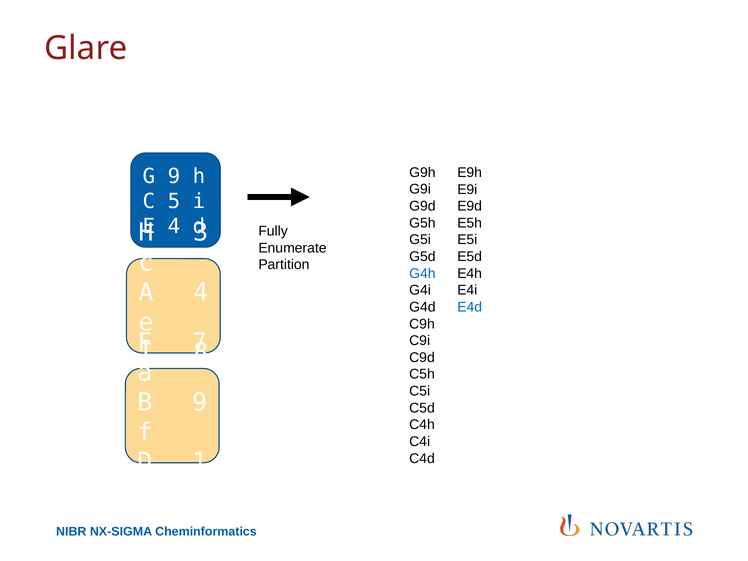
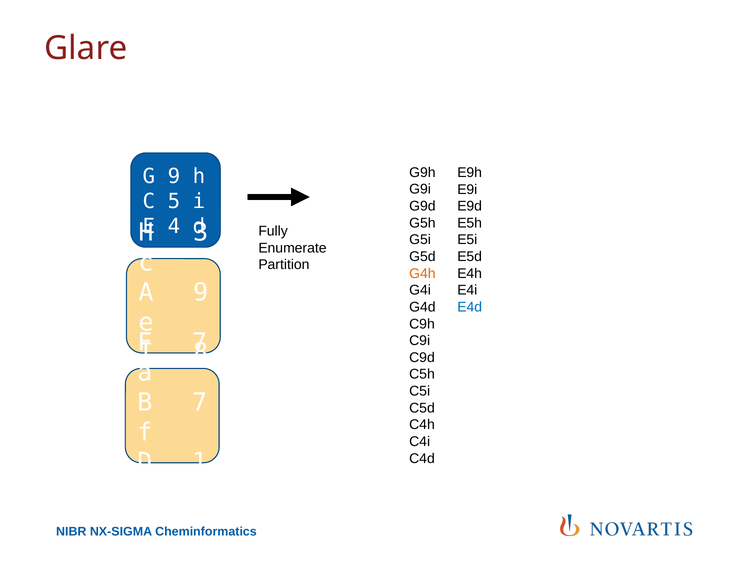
G4h colour: blue -> orange (422, 273)
A 4: 4 -> 9 (201, 293)
B 9: 9 -> 7 (200, 402)
